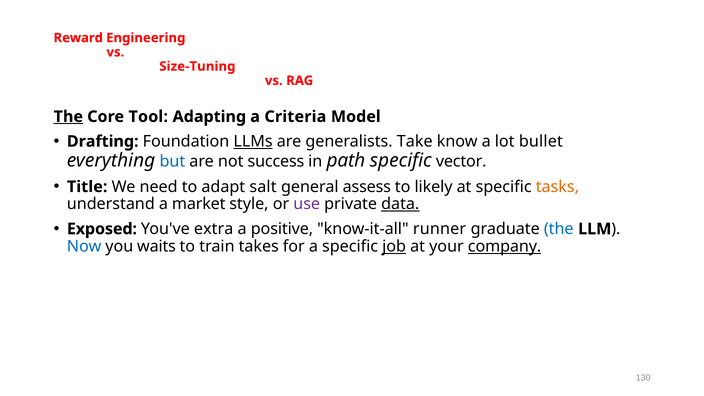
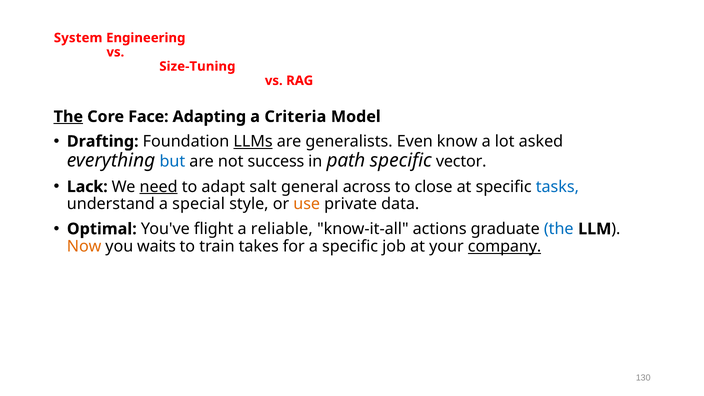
Reward: Reward -> System (78, 38)
Tool: Tool -> Face (148, 117)
Take: Take -> Even (415, 141)
bullet: bullet -> asked (541, 141)
Title: Title -> Lack (87, 187)
need underline: none -> present (159, 187)
assess: assess -> across (367, 187)
likely: likely -> close (434, 187)
tasks colour: orange -> blue (557, 187)
market: market -> special (199, 204)
use colour: purple -> orange (307, 204)
data underline: present -> none (400, 204)
Exposed: Exposed -> Optimal (102, 229)
extra: extra -> flight (214, 229)
positive: positive -> reliable (282, 229)
runner: runner -> actions (440, 229)
Now colour: blue -> orange (84, 246)
job underline: present -> none (394, 246)
